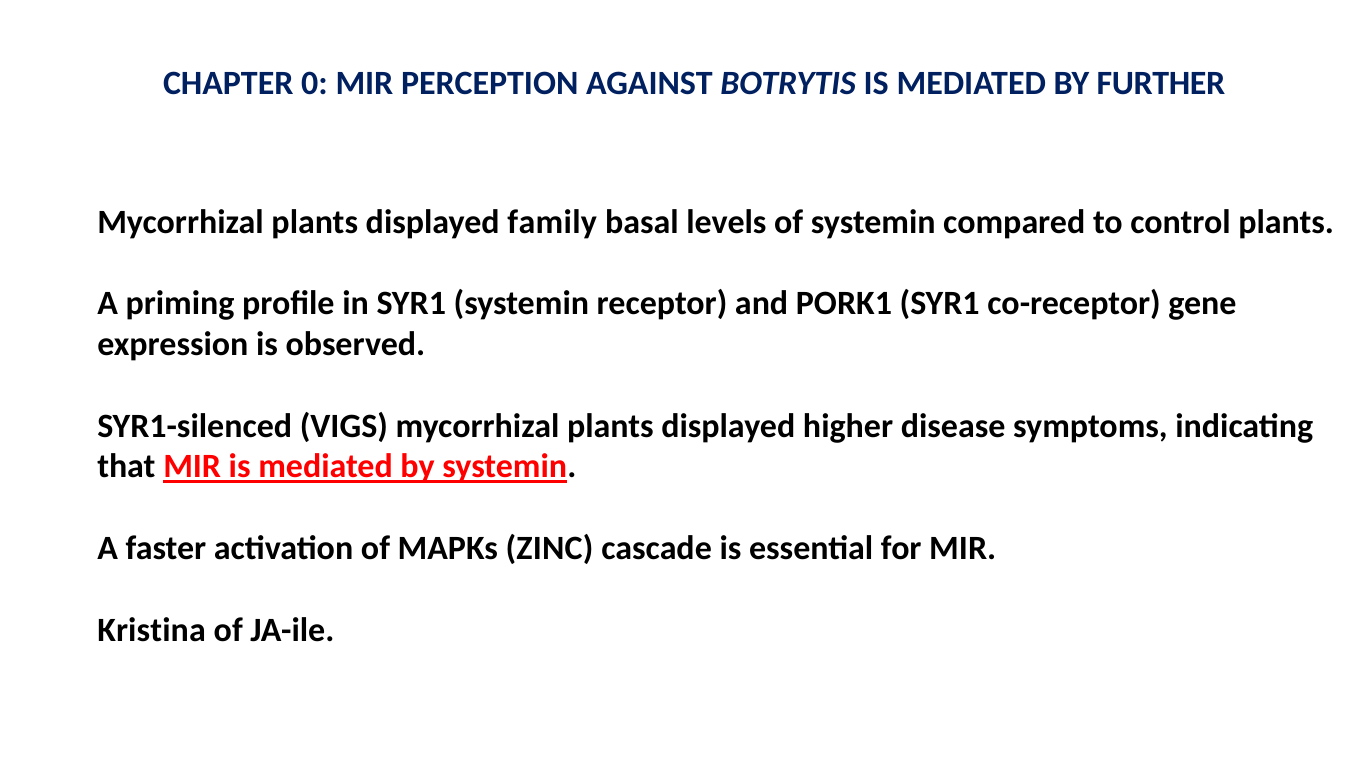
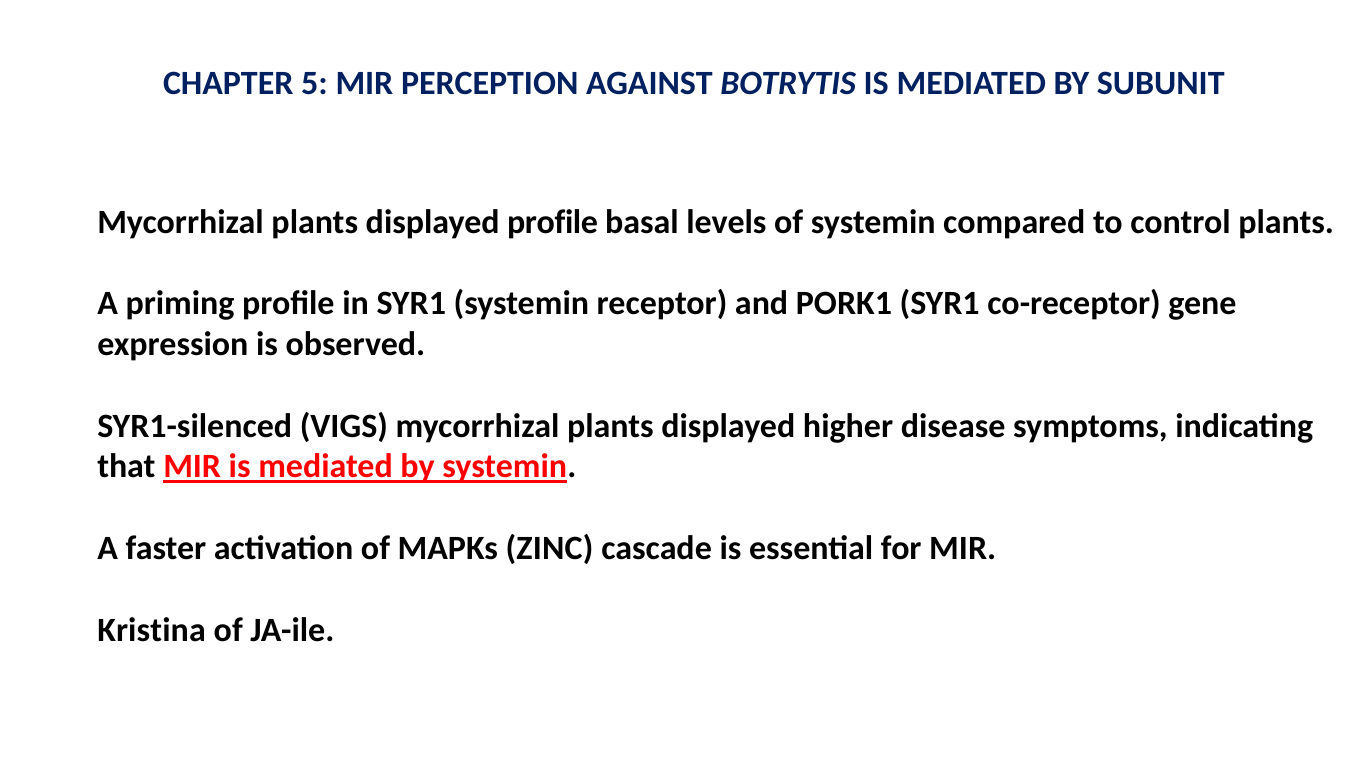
0: 0 -> 5 (314, 83)
FURTHER: FURTHER -> SUBUNIT (1161, 83)
displayed family: family -> profile (553, 222)
